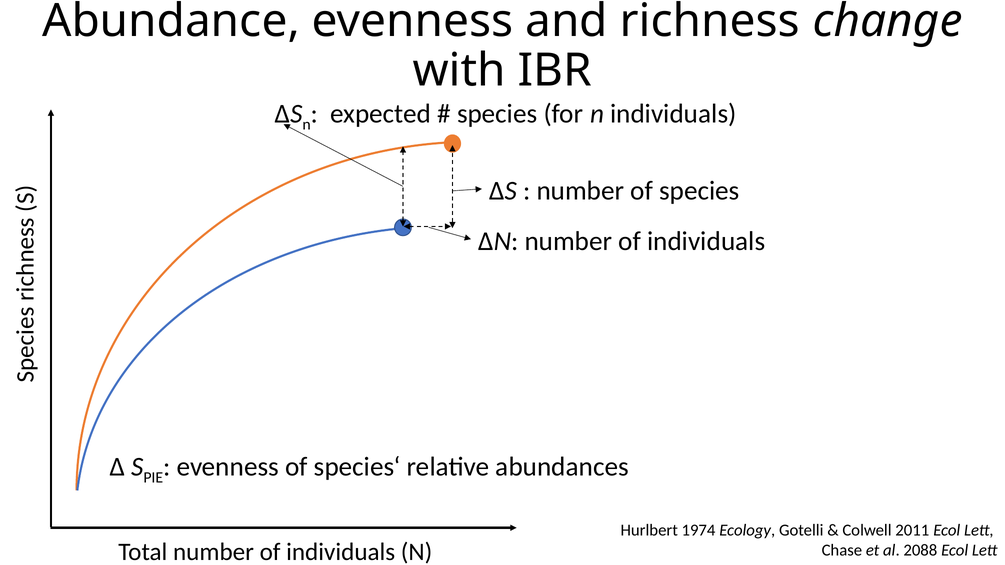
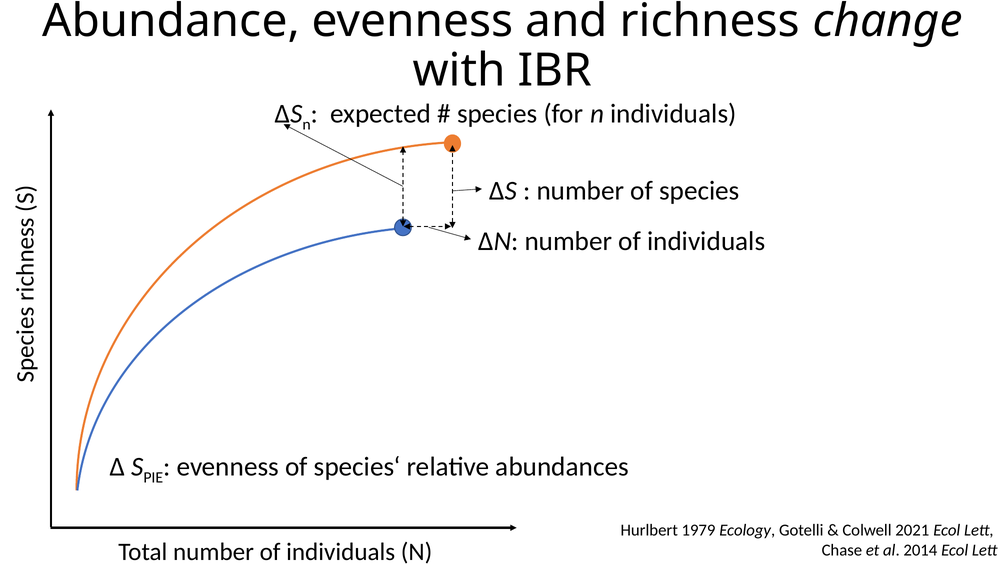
1974: 1974 -> 1979 (698, 530)
2011: 2011 -> 2021 (912, 530)
2088: 2088 -> 2014 (920, 550)
